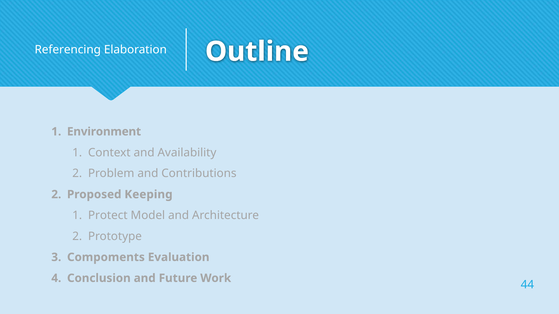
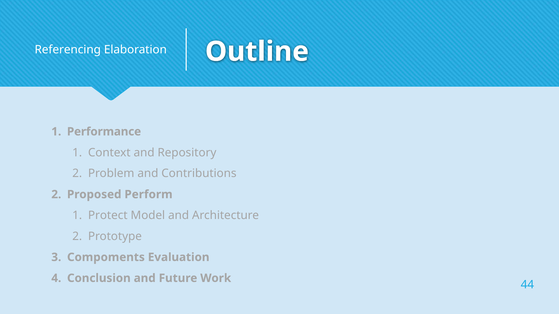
Environment: Environment -> Performance (104, 132)
Availability: Availability -> Repository (187, 153)
Keeping: Keeping -> Perform (149, 195)
